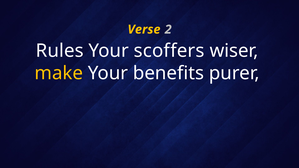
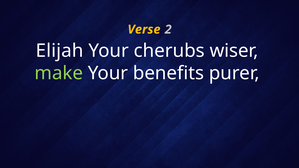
Rules: Rules -> Elijah (60, 51)
scoffers: scoffers -> cherubs (169, 51)
make colour: yellow -> light green (59, 73)
